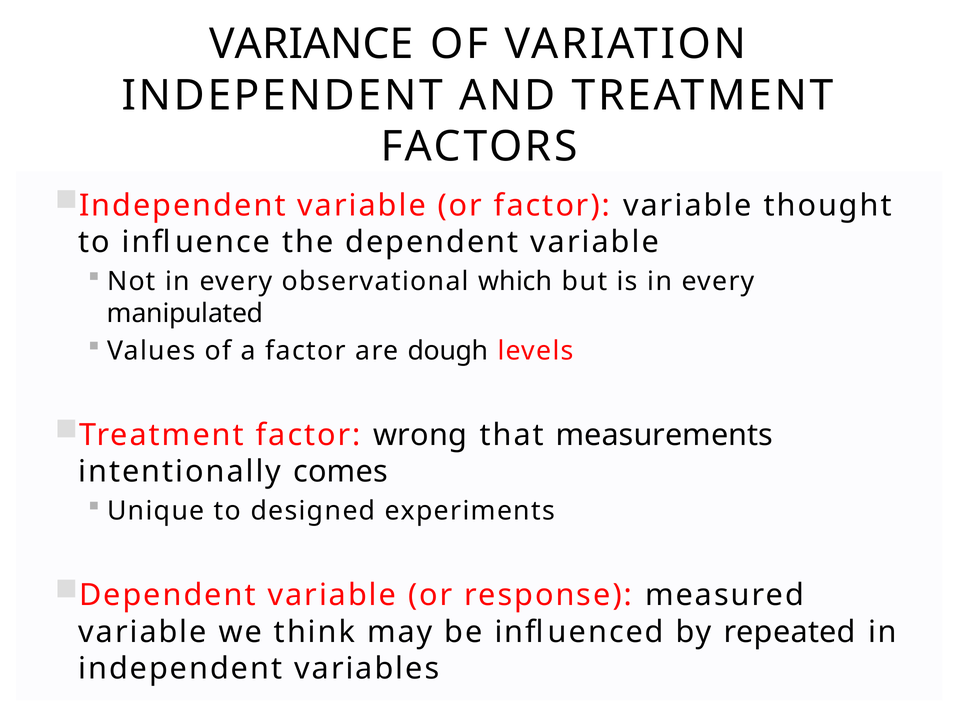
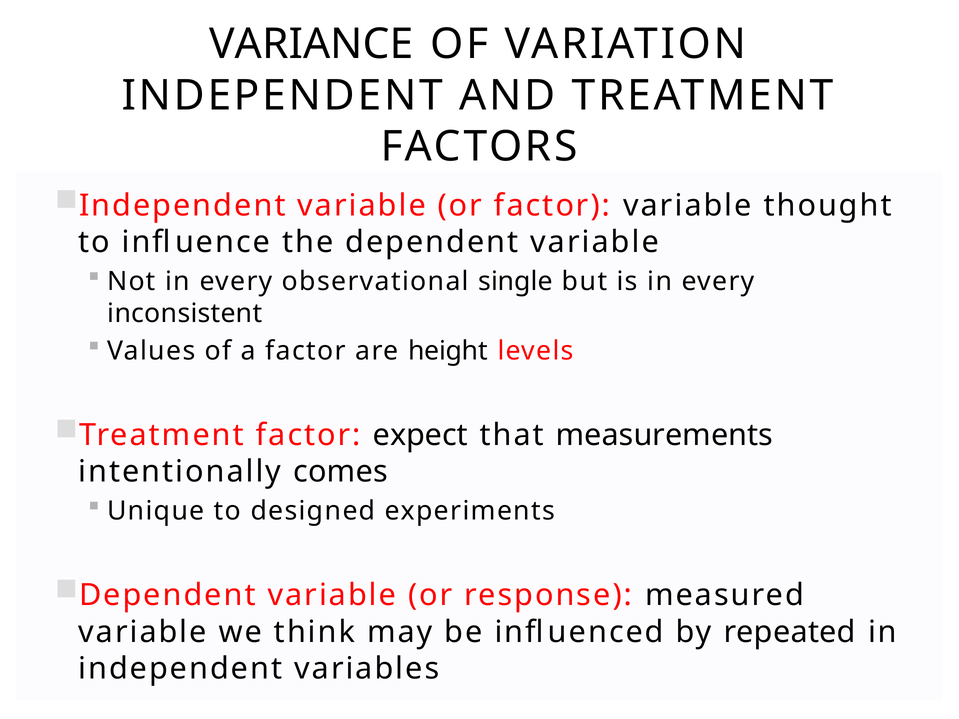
which: which -> single (515, 282)
manipulated: manipulated -> inconsistent (185, 314)
dough: dough -> height (448, 351)
wrong: wrong -> expect (420, 435)
